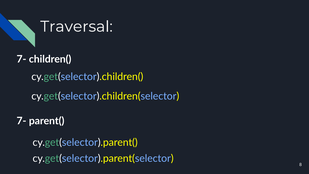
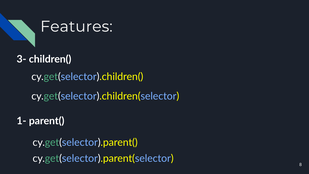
Traversal: Traversal -> Features (76, 27)
7-: 7- -> 3- (21, 59)
7-: 7- -> 1- (21, 121)
